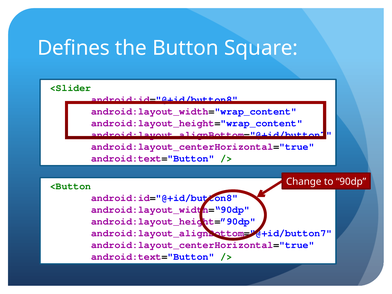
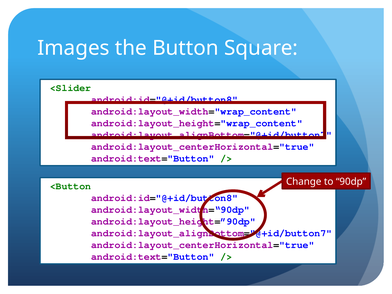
Defines: Defines -> Images (73, 48)
